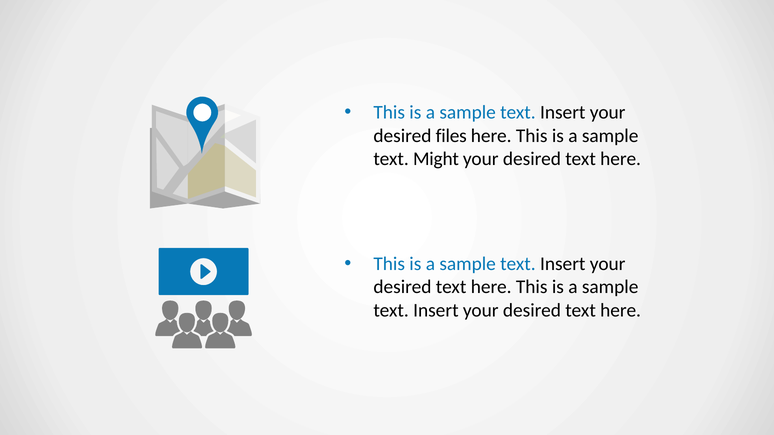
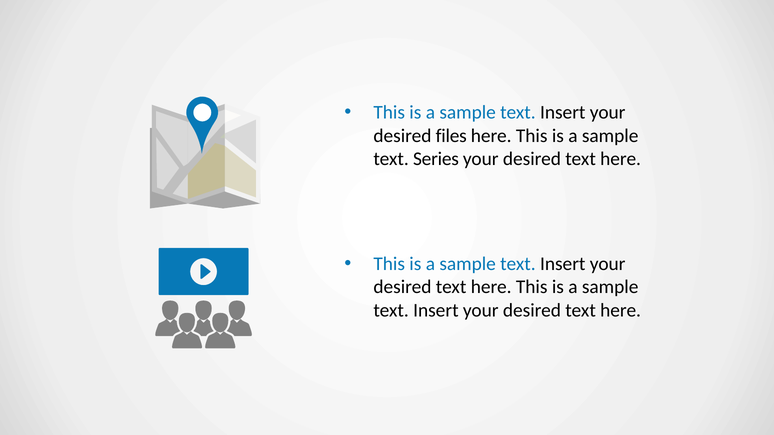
Might: Might -> Series (436, 159)
